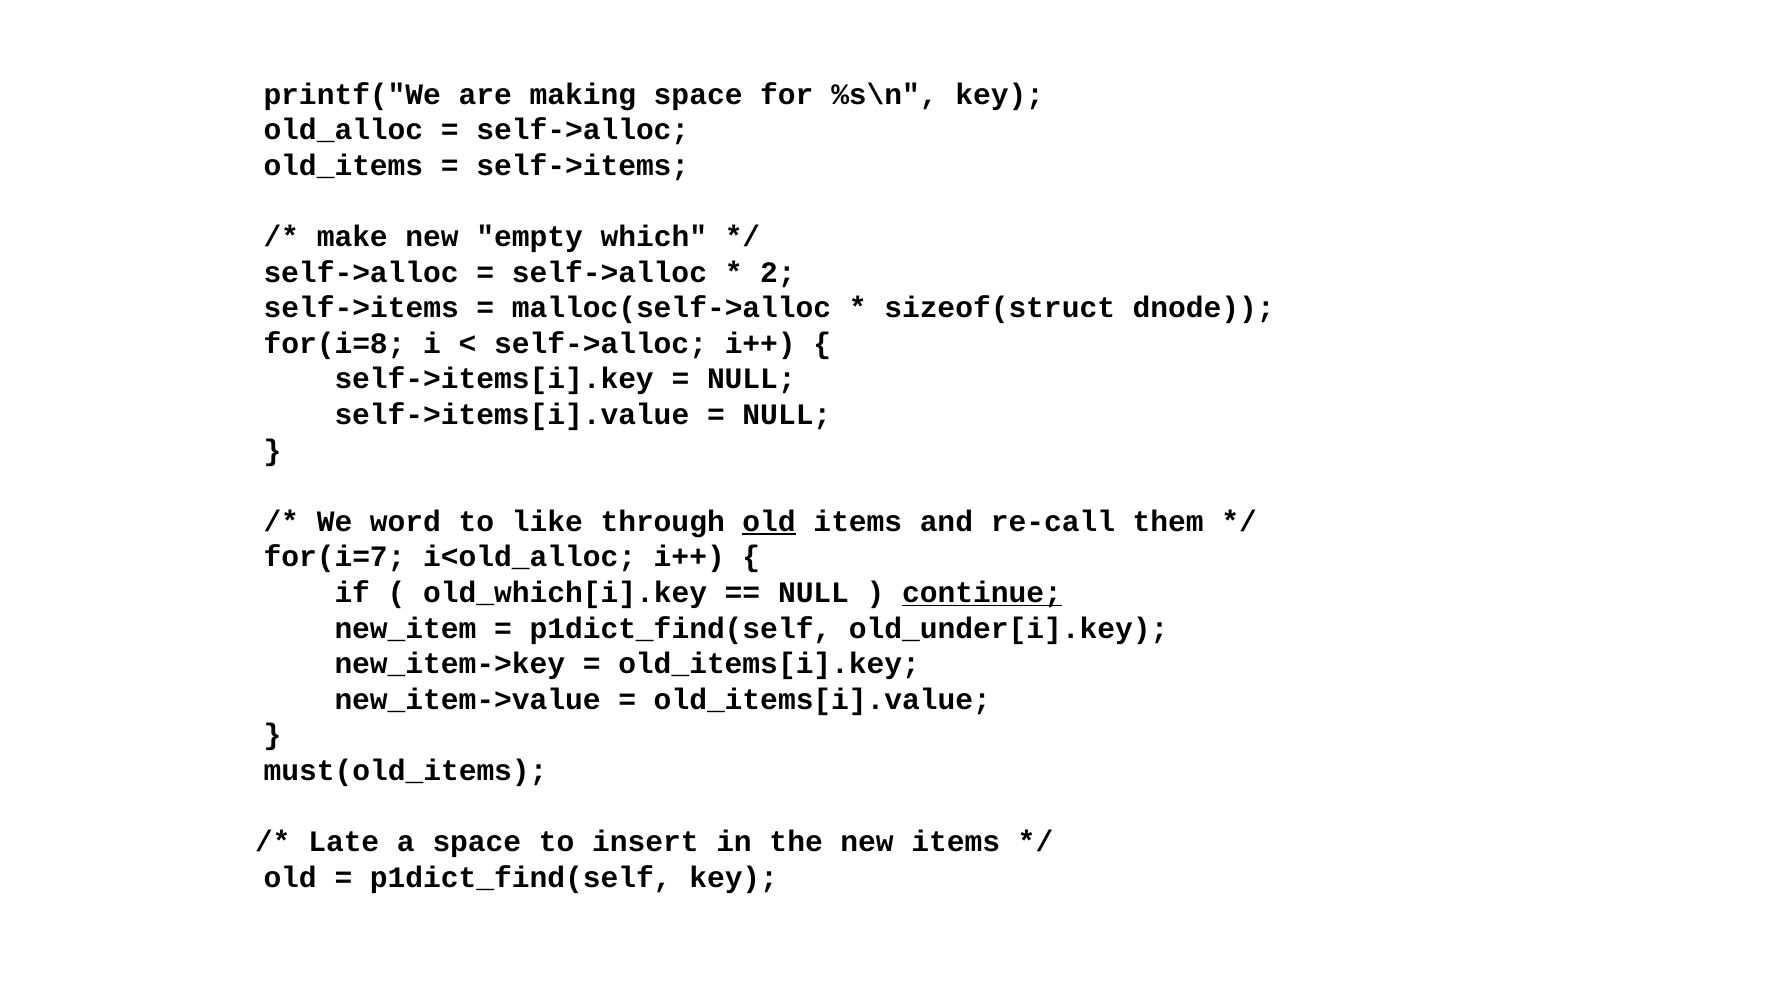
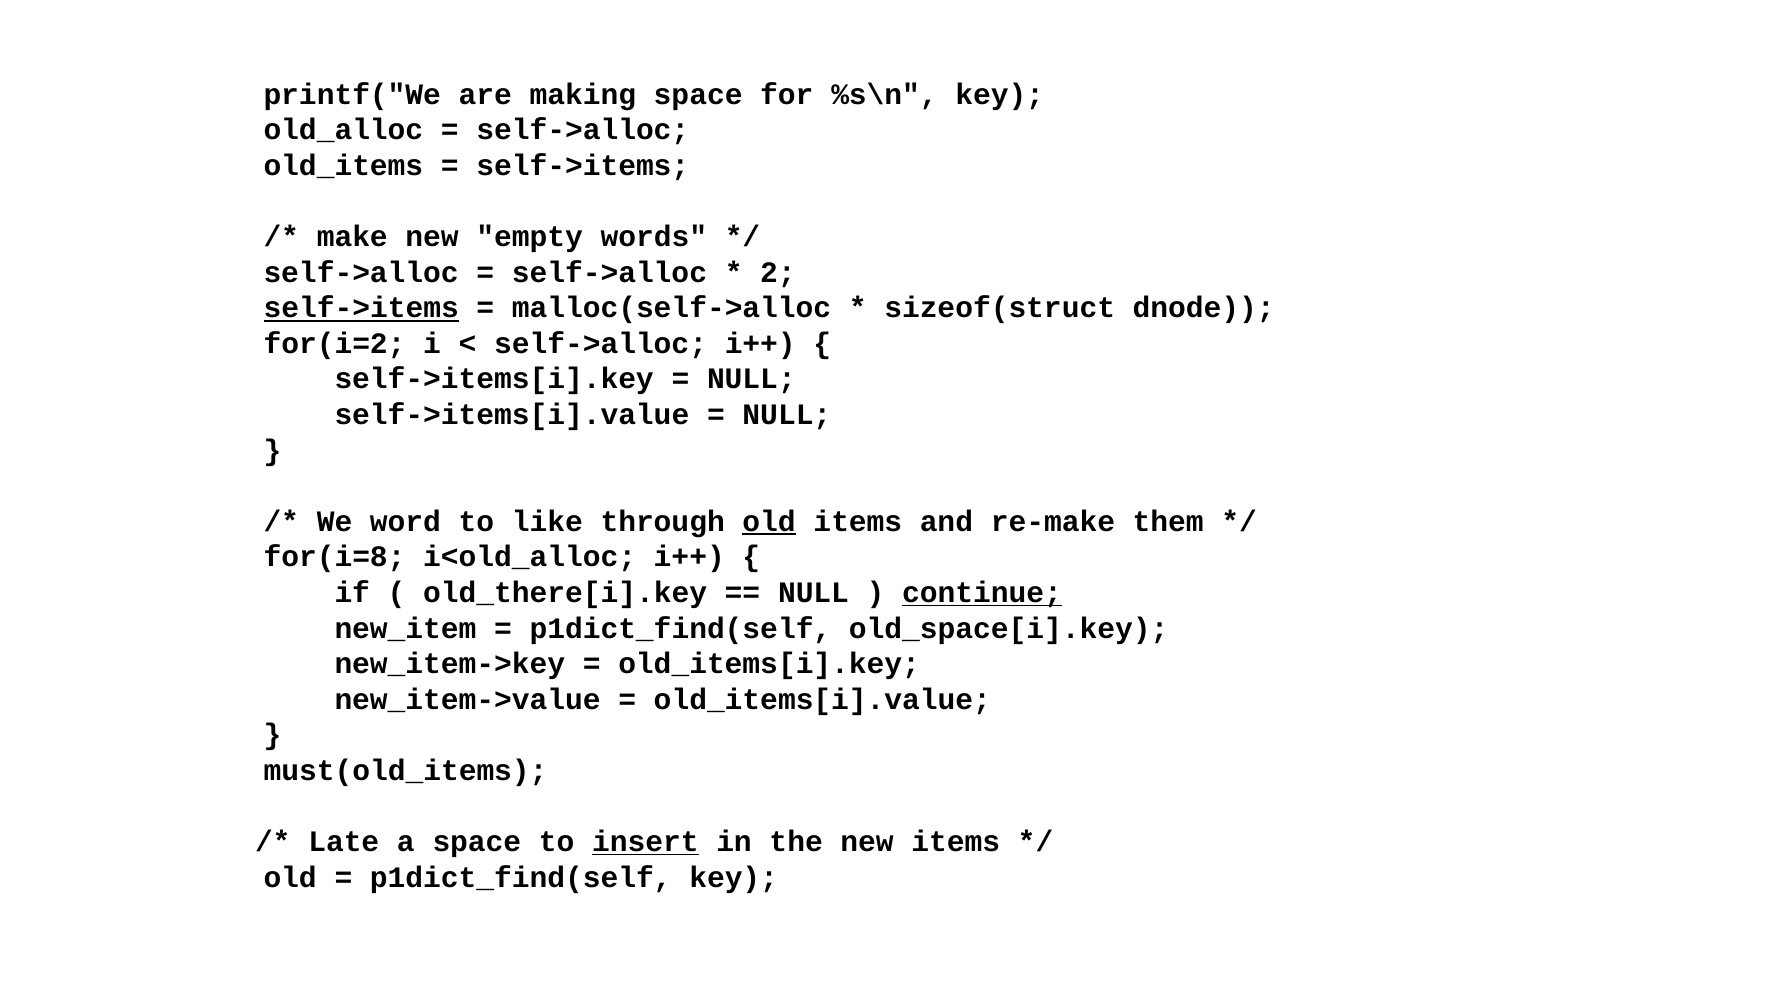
which: which -> words (654, 237)
self->items underline: none -> present (361, 308)
for(i=8: for(i=8 -> for(i=2 (335, 344)
re-call: re-call -> re-make (1053, 522)
for(i=7: for(i=7 -> for(i=8 (335, 557)
old_which[i].key: old_which[i].key -> old_there[i].key (565, 593)
old_under[i].key: old_under[i].key -> old_space[i].key (1009, 628)
insert underline: none -> present (645, 842)
